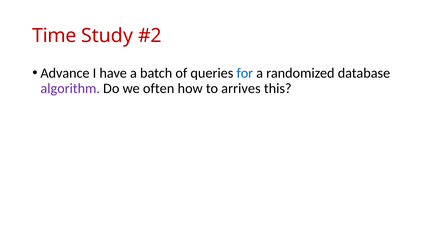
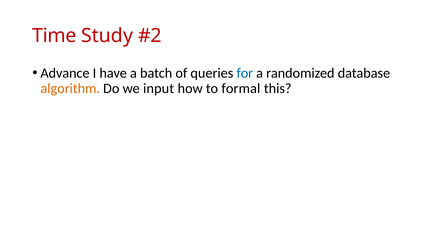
algorithm colour: purple -> orange (70, 88)
often: often -> input (159, 88)
arrives: arrives -> formal (241, 88)
